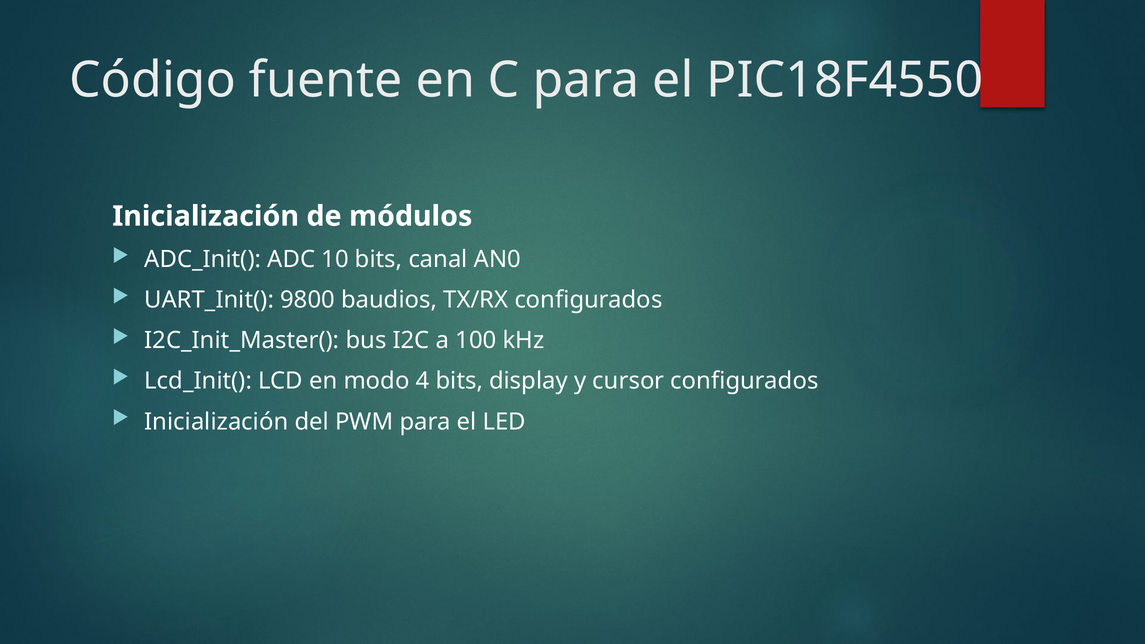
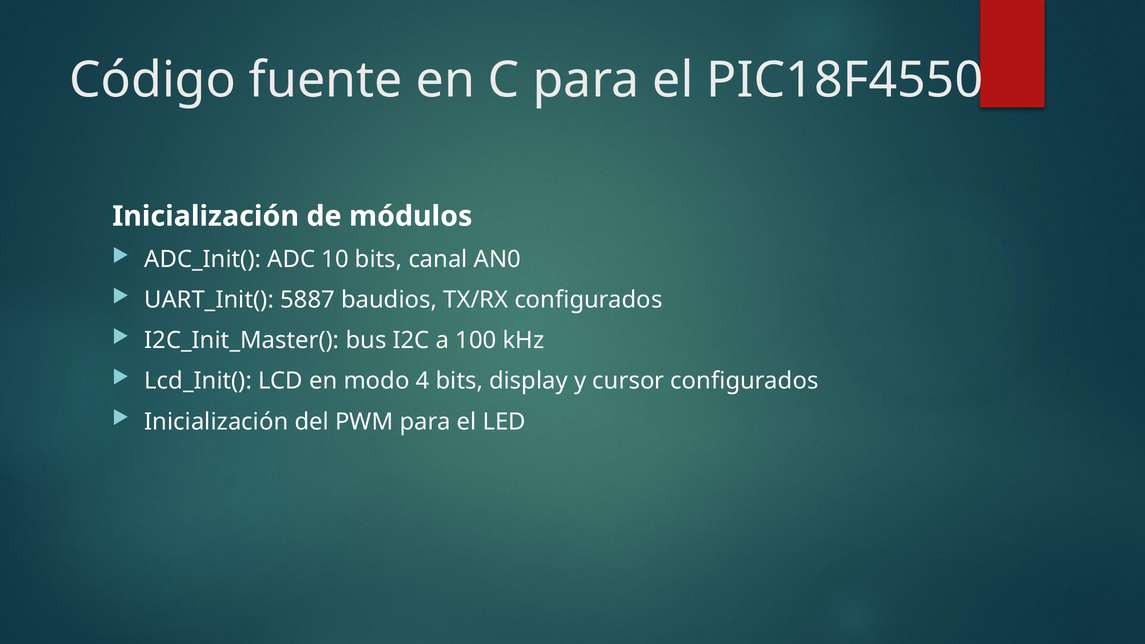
9800: 9800 -> 5887 (308, 300)
